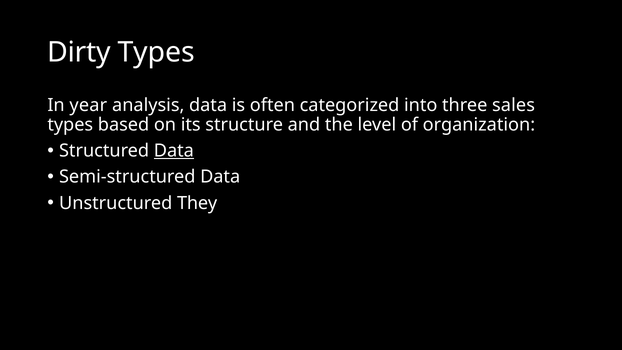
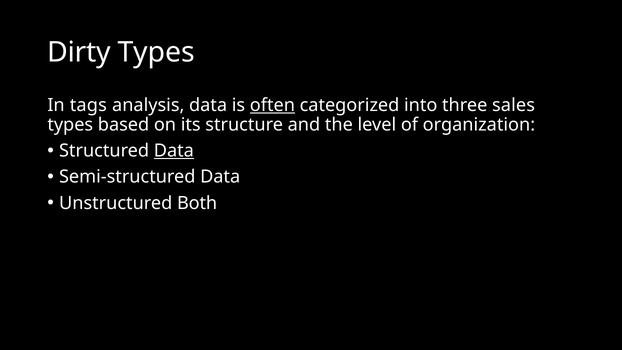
year: year -> tags (88, 105)
often underline: none -> present (272, 105)
They: They -> Both (197, 203)
